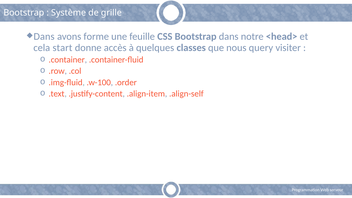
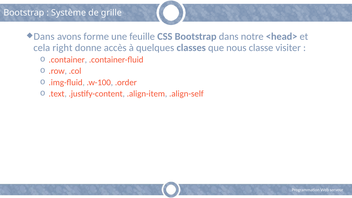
start: start -> right (62, 48)
query: query -> classe (261, 48)
